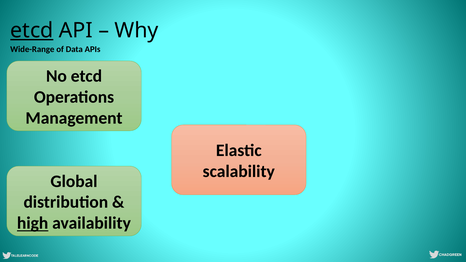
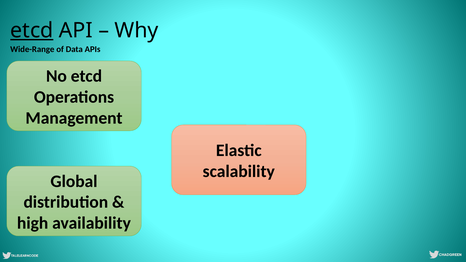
high underline: present -> none (33, 223)
